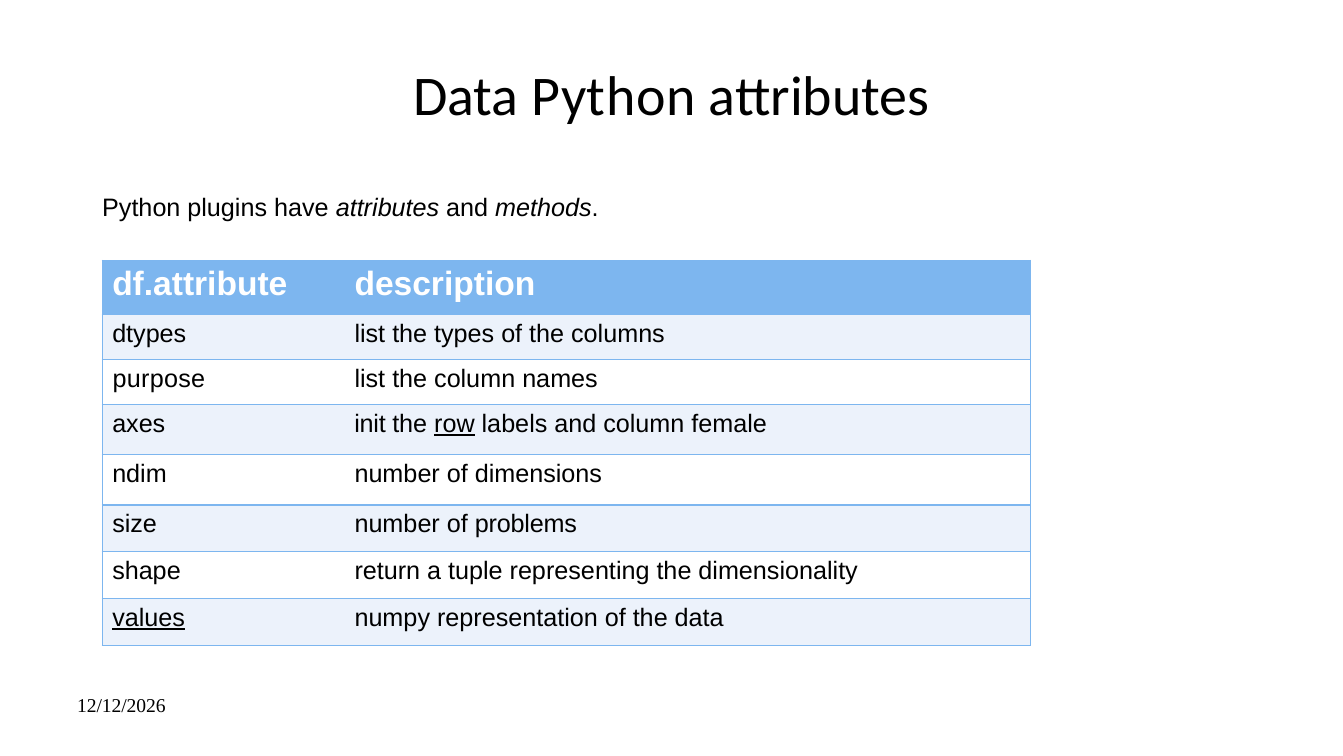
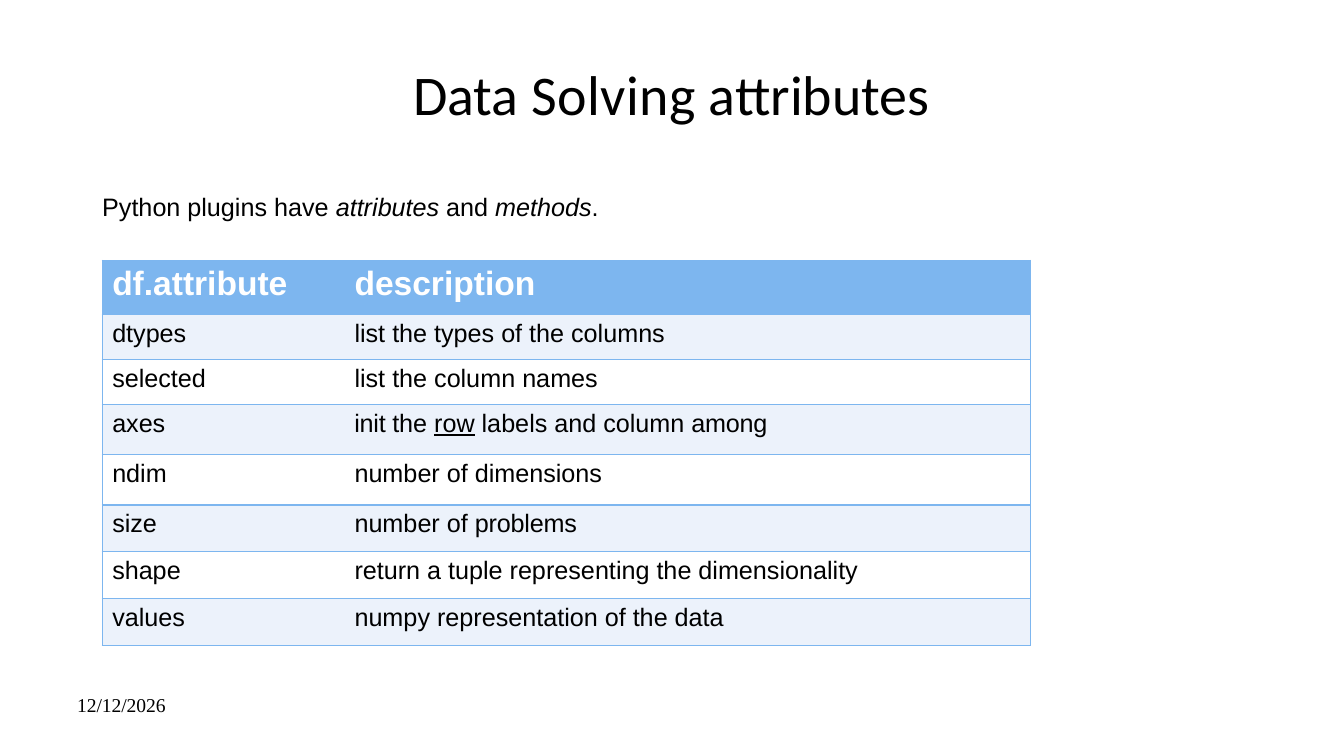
Data Python: Python -> Solving (614, 97)
purpose: purpose -> selected (159, 379)
female: female -> among (729, 424)
values underline: present -> none (149, 618)
